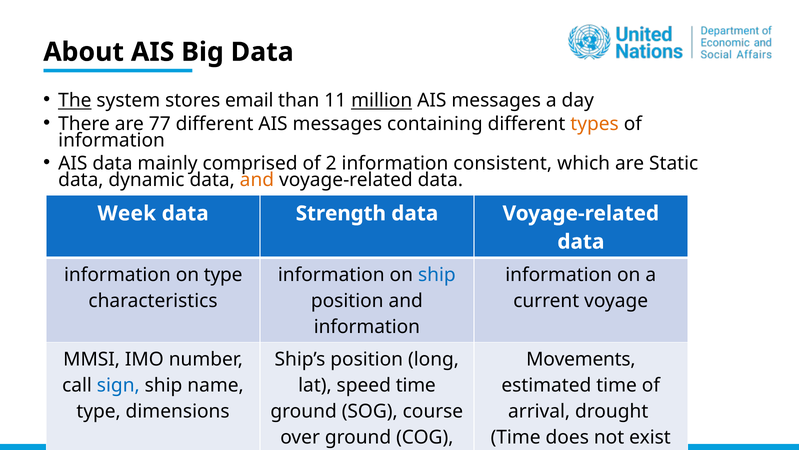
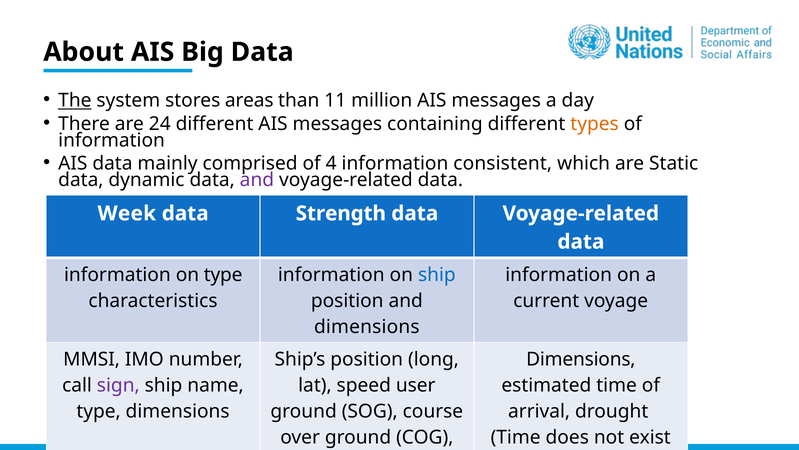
email: email -> areas (249, 100)
million underline: present -> none (382, 100)
77: 77 -> 24 (160, 124)
2: 2 -> 4 (331, 163)
and colour: orange -> purple (257, 180)
information: information -> dimensions (367, 327)
Movements: Movements -> Dimensions (581, 359)
sign colour: blue -> purple (118, 385)
speed time: time -> user (416, 385)
